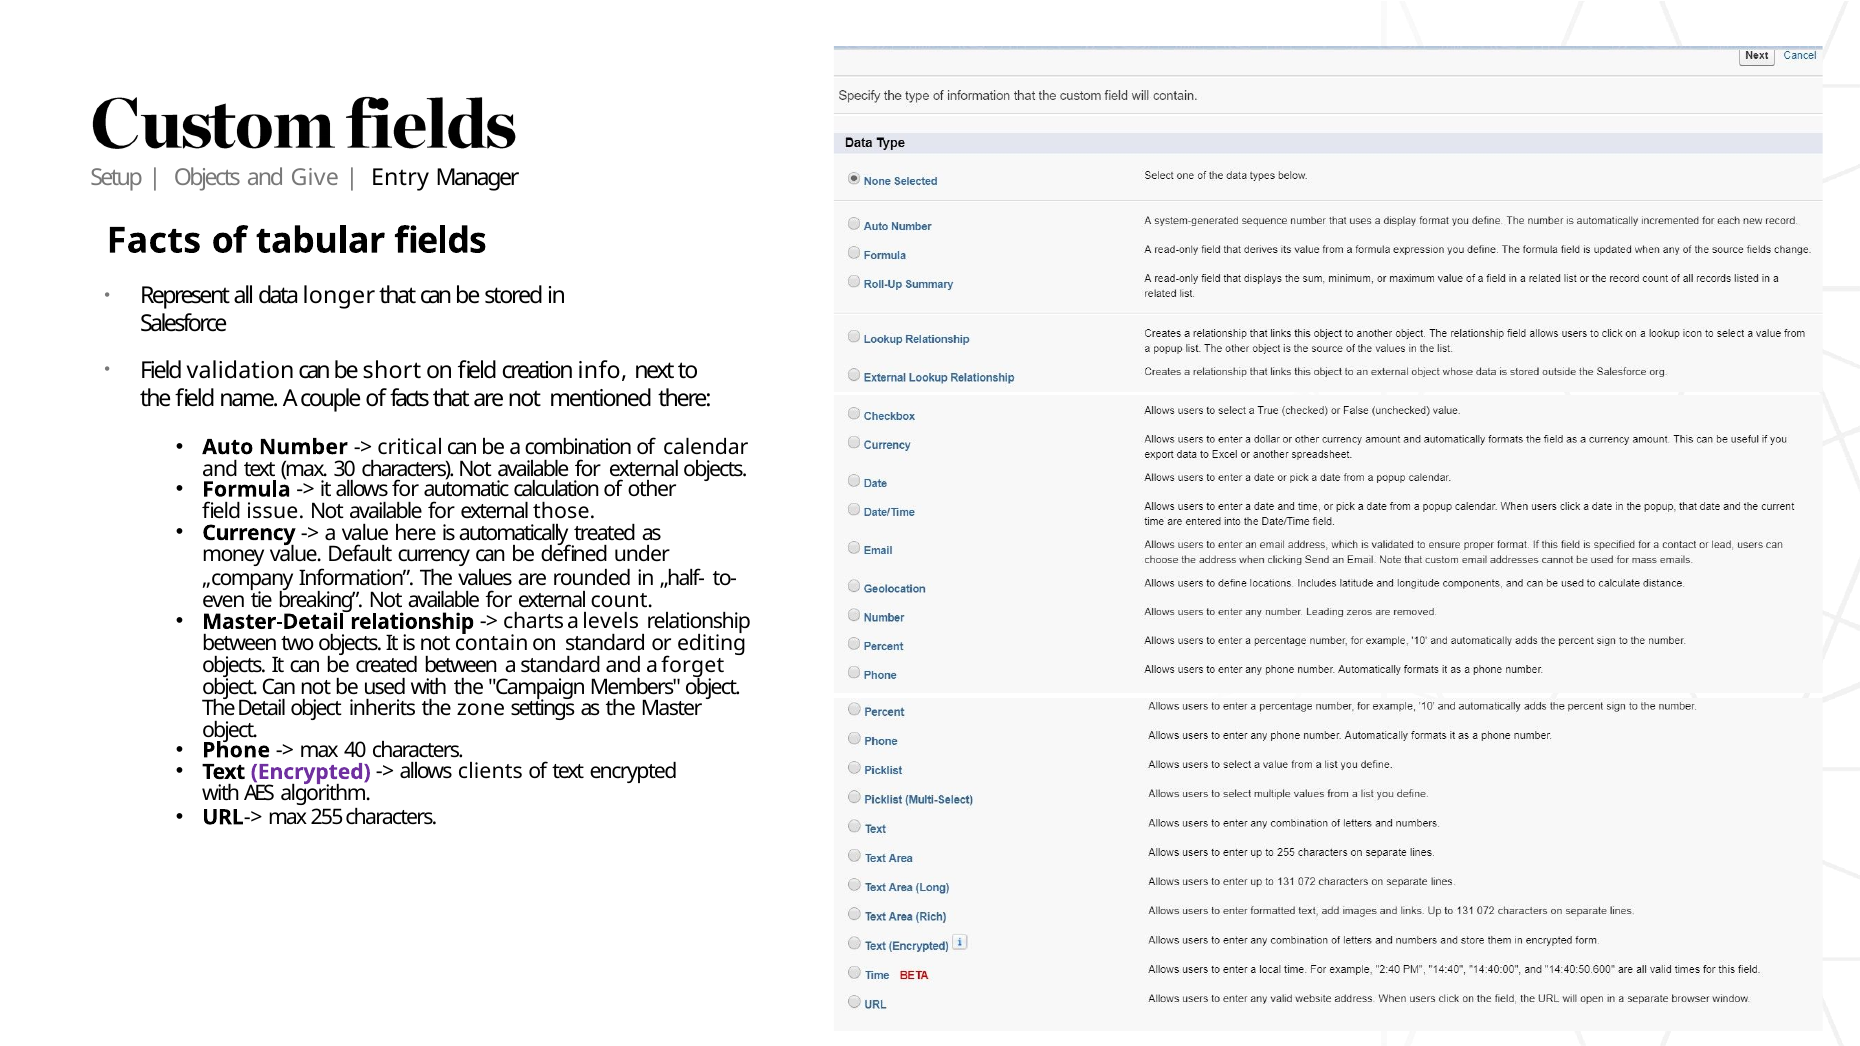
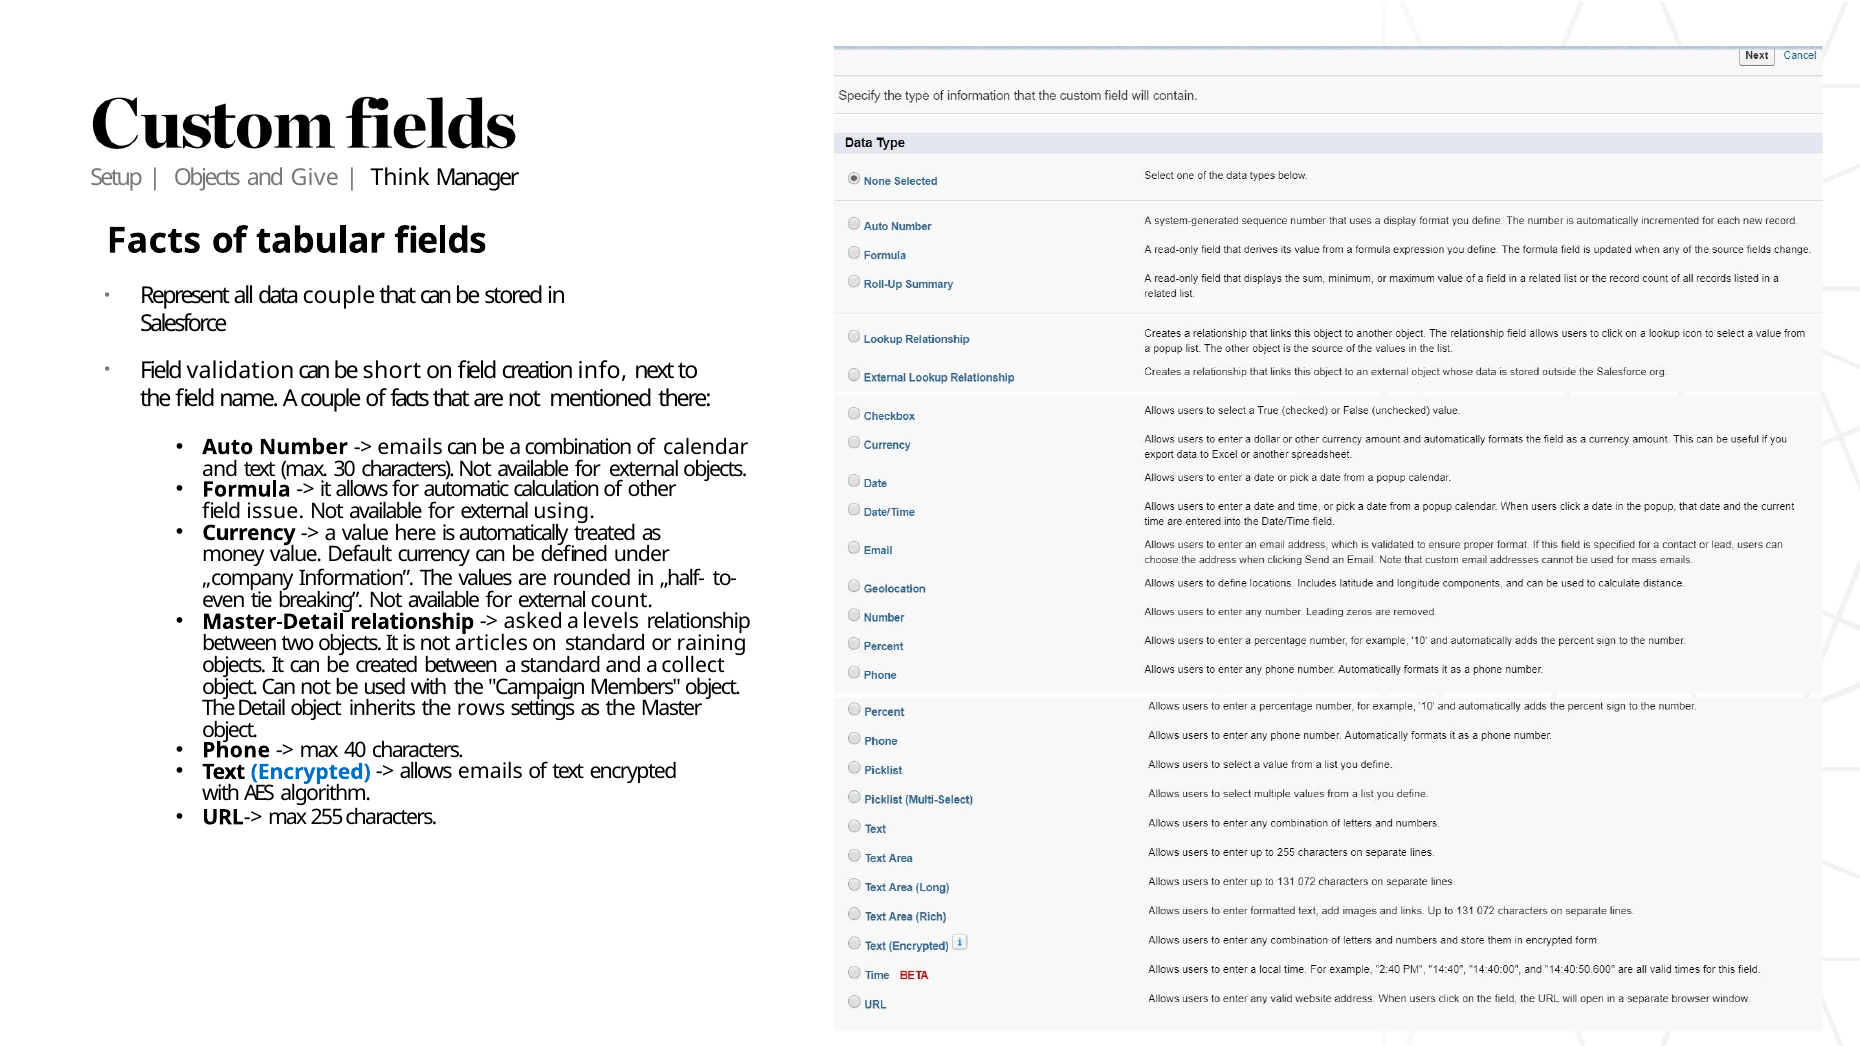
Entry: Entry -> Think (400, 178)
data longer: longer -> couple (339, 296)
critical: critical -> emails (410, 447)
those: those -> using (564, 511)
charts: charts -> asked (533, 622)
contain: contain -> articles (491, 644)
editing: editing -> raining (712, 644)
forget: forget -> collect (693, 665)
zone: zone -> rows (481, 709)
Encrypted colour: purple -> blue (311, 772)
allows clients: clients -> emails (490, 772)
